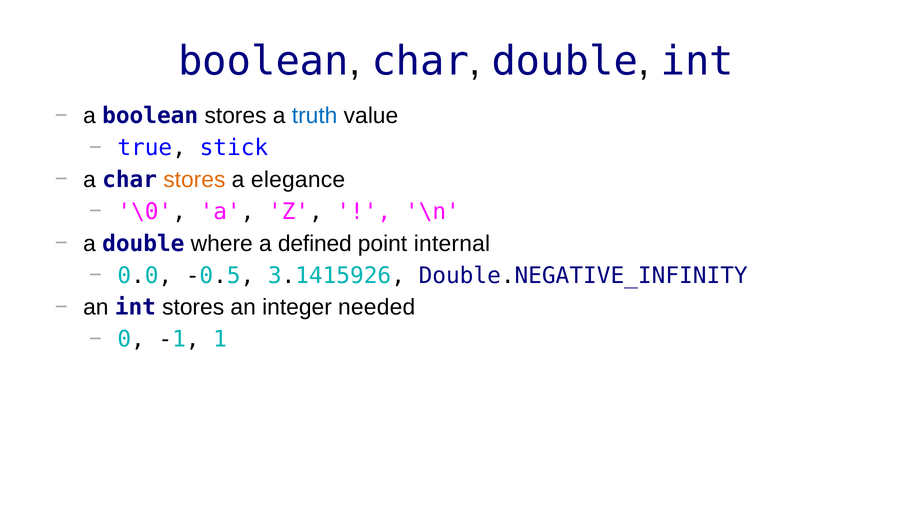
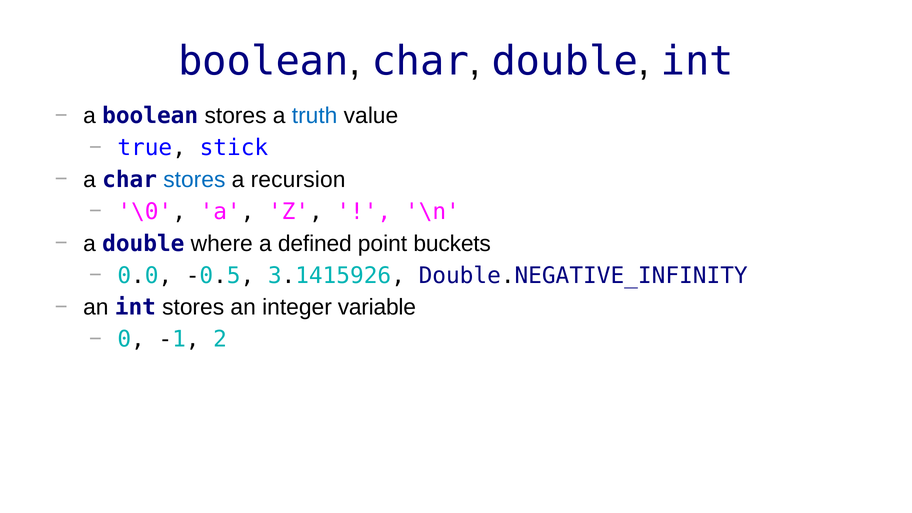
stores colour: orange -> blue (194, 180)
elegance: elegance -> recursion (298, 180)
internal: internal -> buckets (452, 244)
needed: needed -> variable (377, 307)
1: 1 -> 2 (220, 339)
